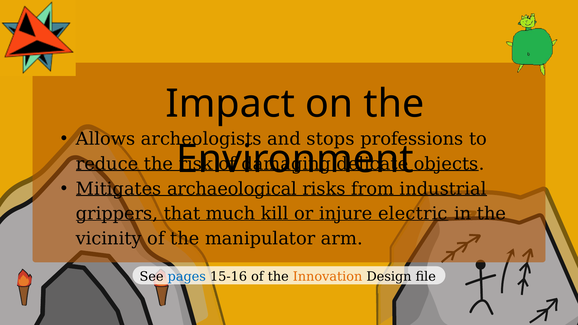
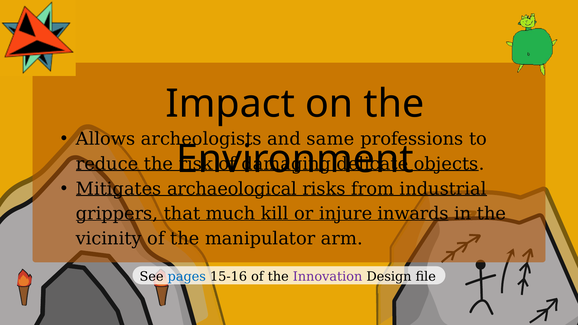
stops: stops -> same (331, 139)
electric: electric -> inwards (413, 214)
Innovation colour: orange -> purple (328, 277)
